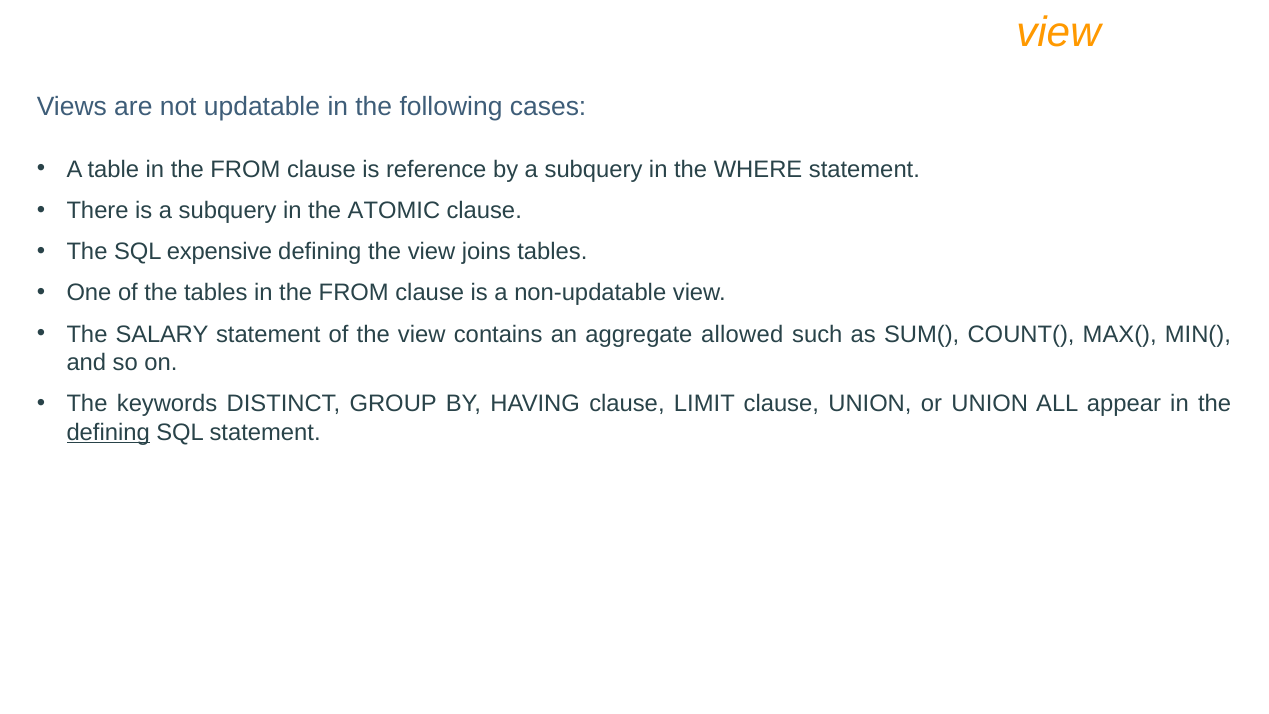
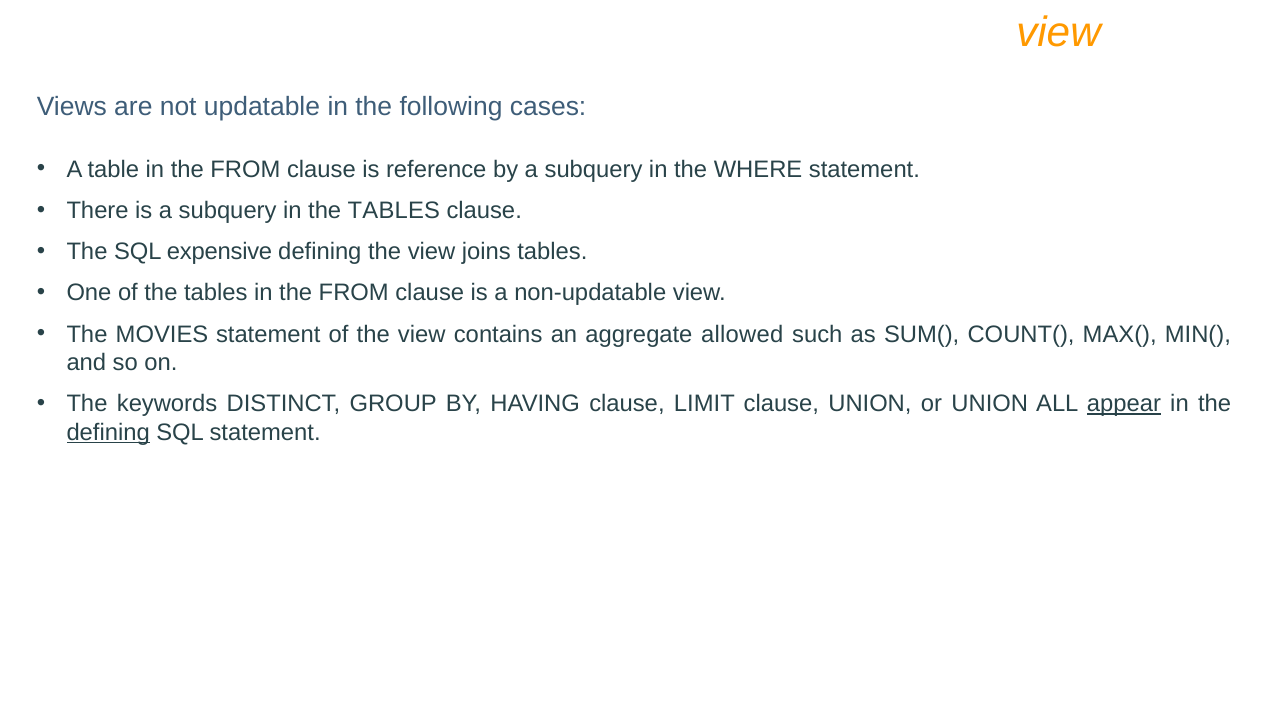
in the ATOMIC: ATOMIC -> TABLES (394, 210)
SALARY: SALARY -> MOVIES (162, 334)
appear underline: none -> present (1124, 404)
